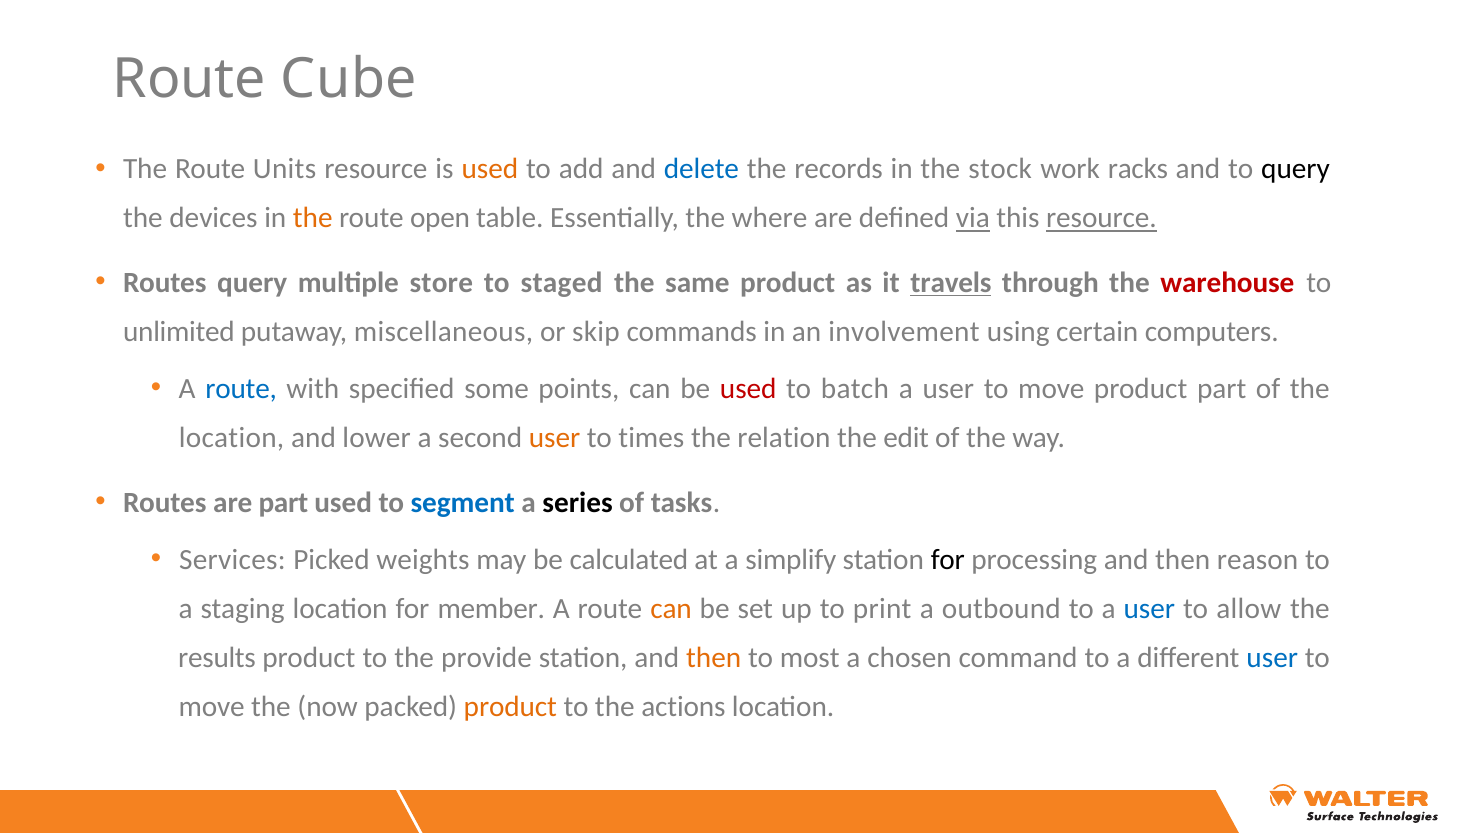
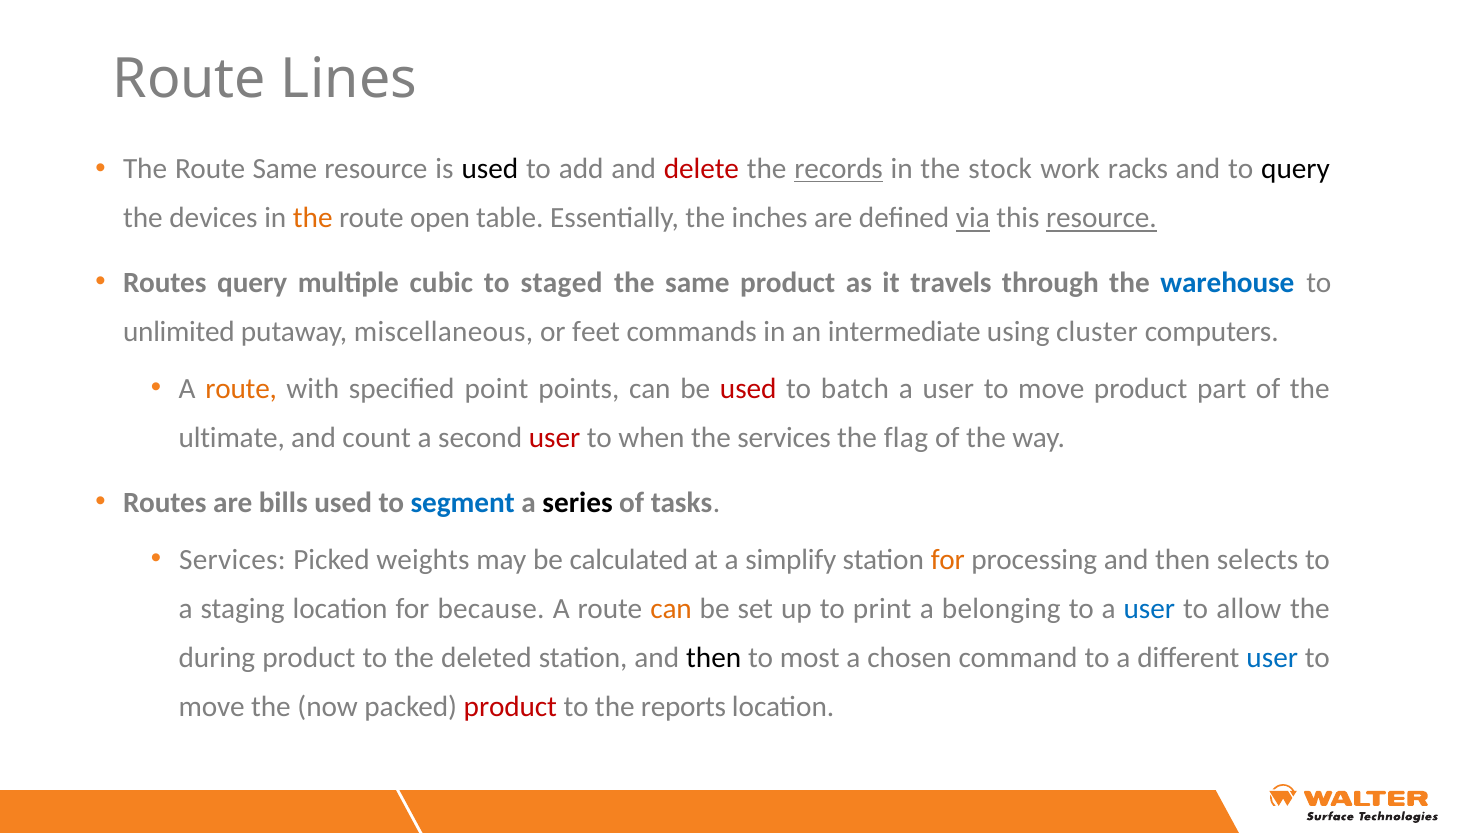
Cube: Cube -> Lines (349, 79)
Route Units: Units -> Same (285, 169)
used colour: orange -> black (490, 169)
delete colour: blue -> red (701, 169)
records underline: none -> present (839, 169)
where: where -> inches (770, 218)
store: store -> cubic (441, 283)
travels underline: present -> none (951, 283)
warehouse colour: red -> blue (1227, 283)
skip: skip -> feet (596, 332)
involvement: involvement -> intermediate (904, 332)
certain: certain -> cluster (1097, 332)
route colour: blue -> orange (241, 389)
some: some -> point (496, 389)
location: location -> ultimate (232, 438)
lower: lower -> count (377, 438)
user colour: orange -> red (555, 438)
times: times -> when (651, 438)
the relation: relation -> services (784, 438)
edit: edit -> flag (906, 438)
are part: part -> bills (283, 502)
for colour: black -> orange (948, 559)
reason: reason -> selects (1258, 559)
member: member -> because (491, 608)
outbound: outbound -> belonging (1001, 608)
results: results -> during (217, 658)
provide: provide -> deleted (487, 658)
then colour: orange -> black (714, 658)
product colour: orange -> red (510, 707)
actions: actions -> reports (683, 707)
